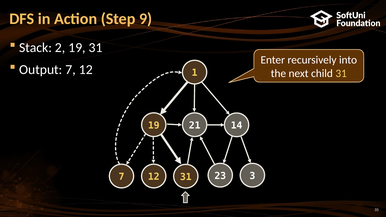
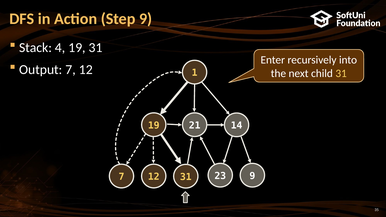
2: 2 -> 4 (60, 48)
23 3: 3 -> 9 (252, 176)
